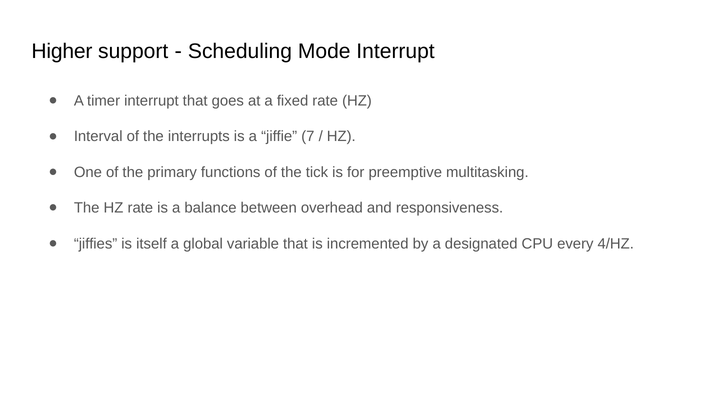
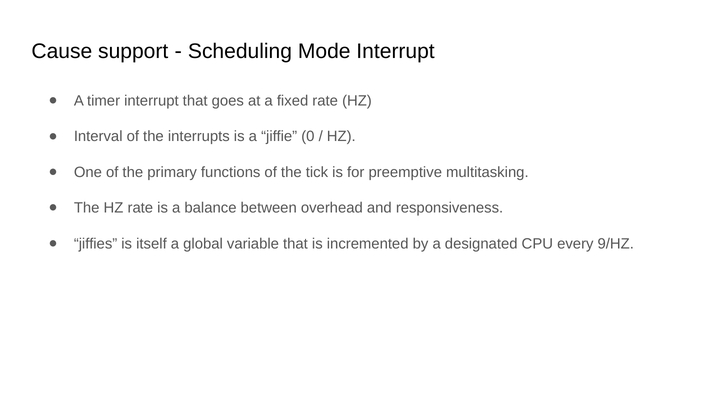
Higher: Higher -> Cause (62, 51)
7: 7 -> 0 (308, 136)
4/HZ: 4/HZ -> 9/HZ (616, 243)
